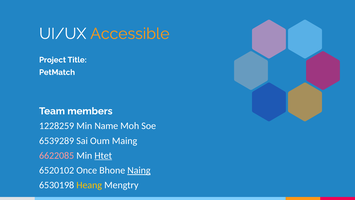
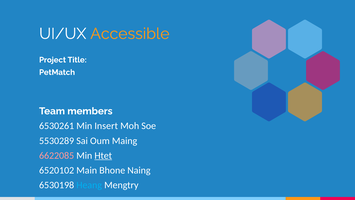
1228259: 1228259 -> 6530261 (57, 126)
Name: Name -> Insert (106, 126)
6539289: 6539289 -> 5530289 (57, 141)
Once: Once -> Main (87, 170)
Naing underline: present -> none (139, 170)
Heang colour: yellow -> light blue (89, 185)
